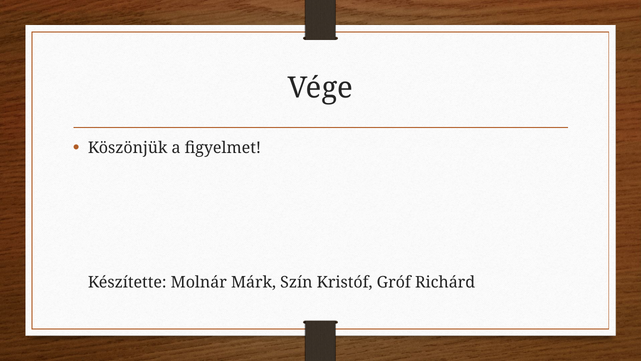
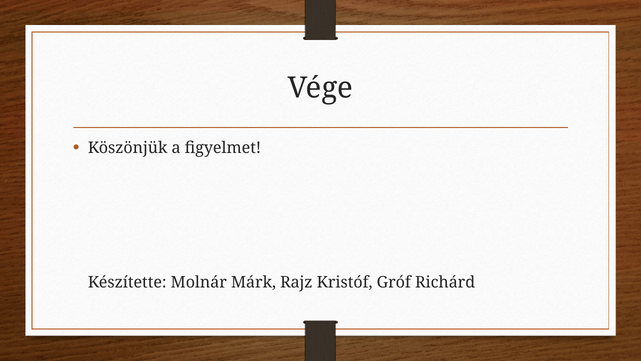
Szín: Szín -> Rajz (296, 282)
